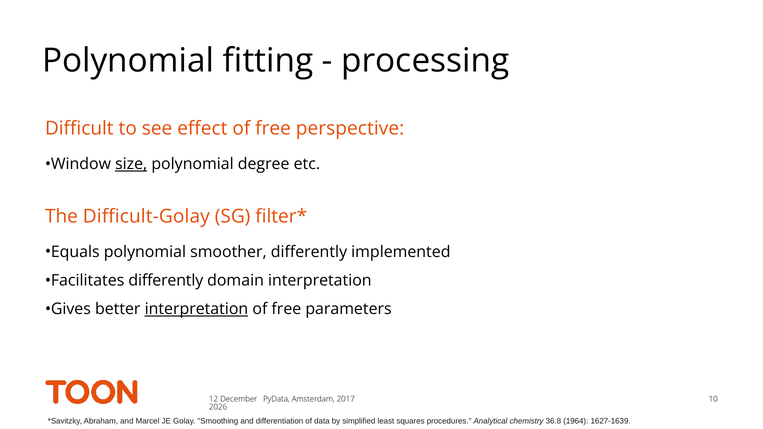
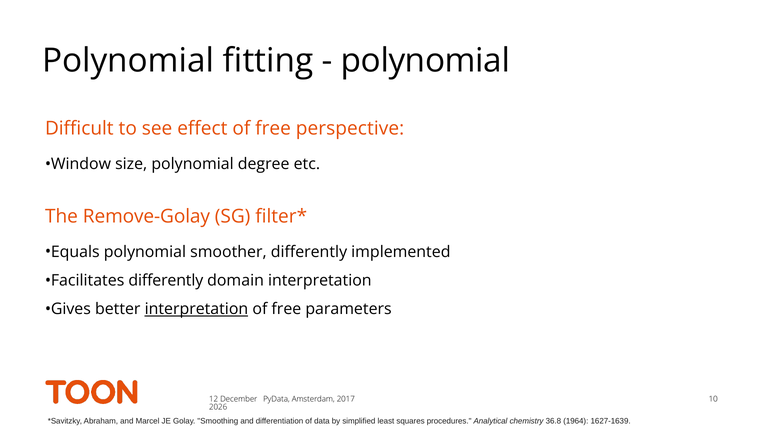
processing: processing -> polynomial (425, 61)
size underline: present -> none (131, 164)
Difficult-Golay: Difficult-Golay -> Remove-Golay (146, 216)
